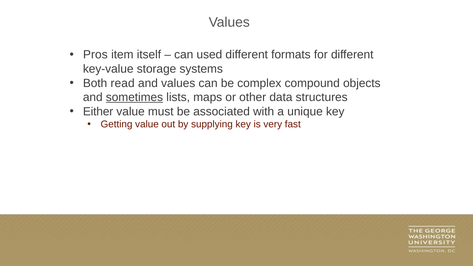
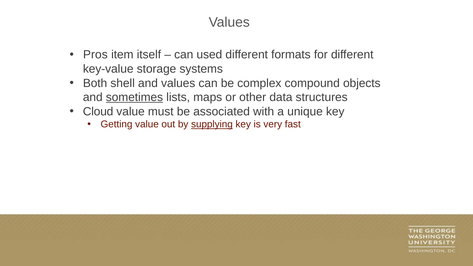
read: read -> shell (123, 83)
Either: Either -> Cloud (98, 112)
supplying underline: none -> present (212, 124)
